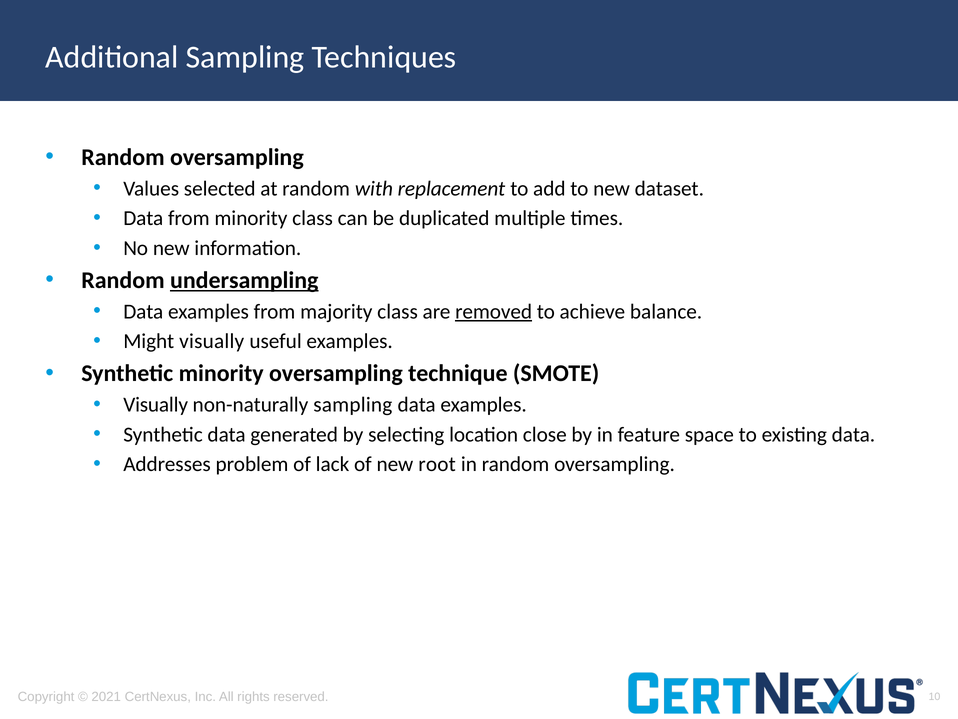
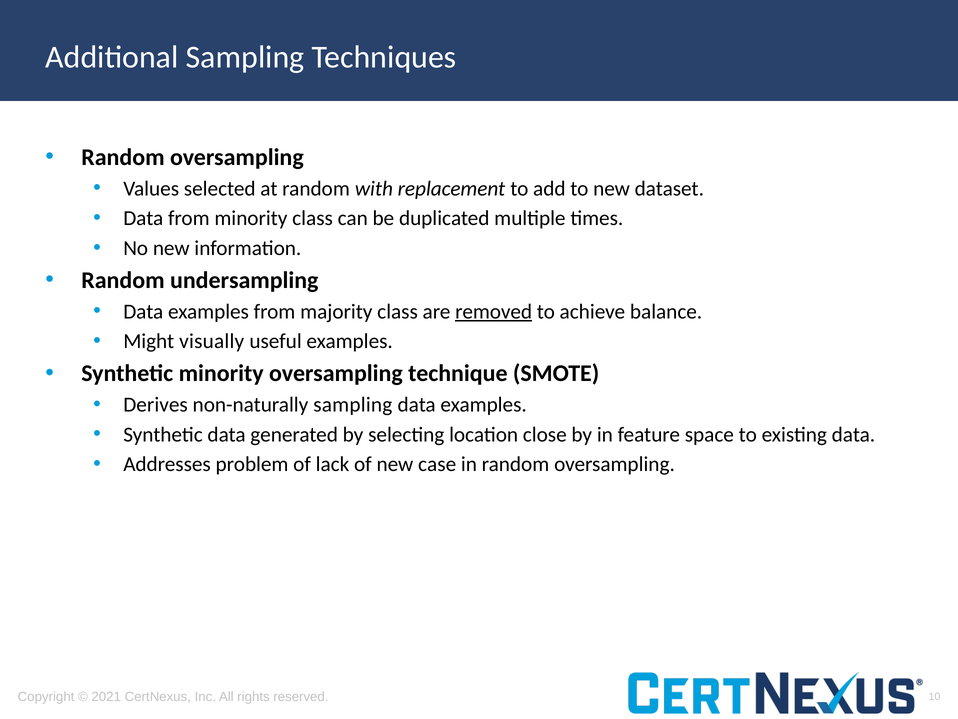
undersampling underline: present -> none (244, 280)
Visually: Visually -> Derives (156, 405)
root: root -> case (437, 464)
